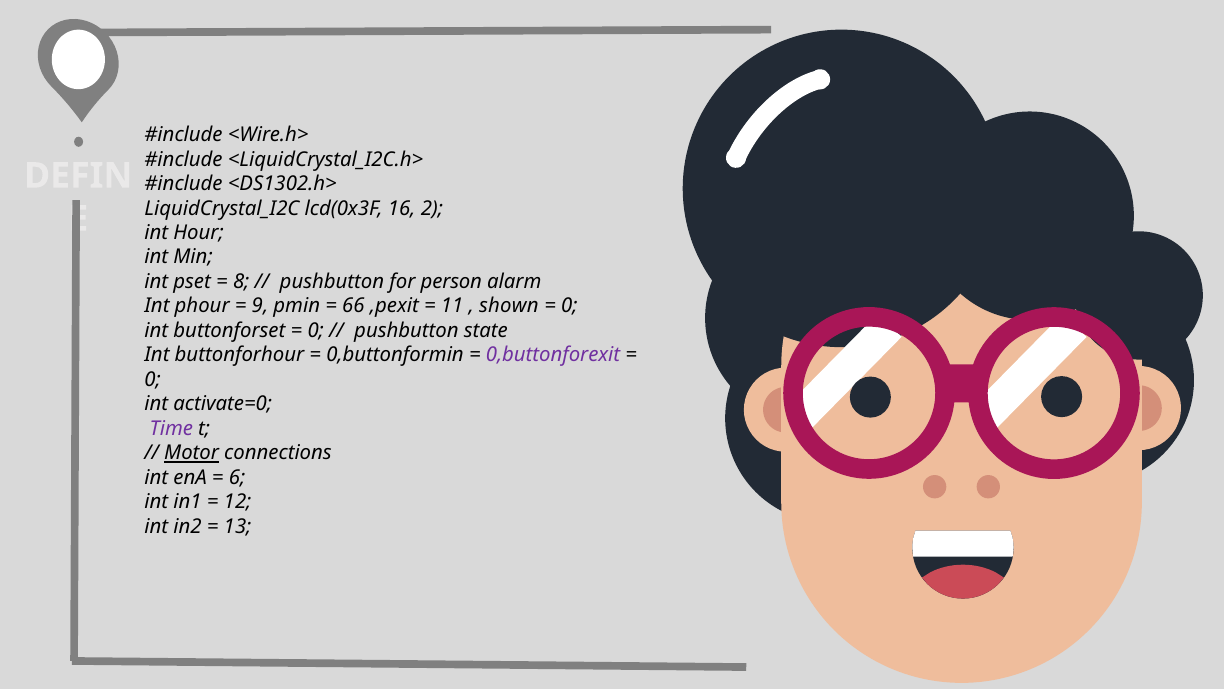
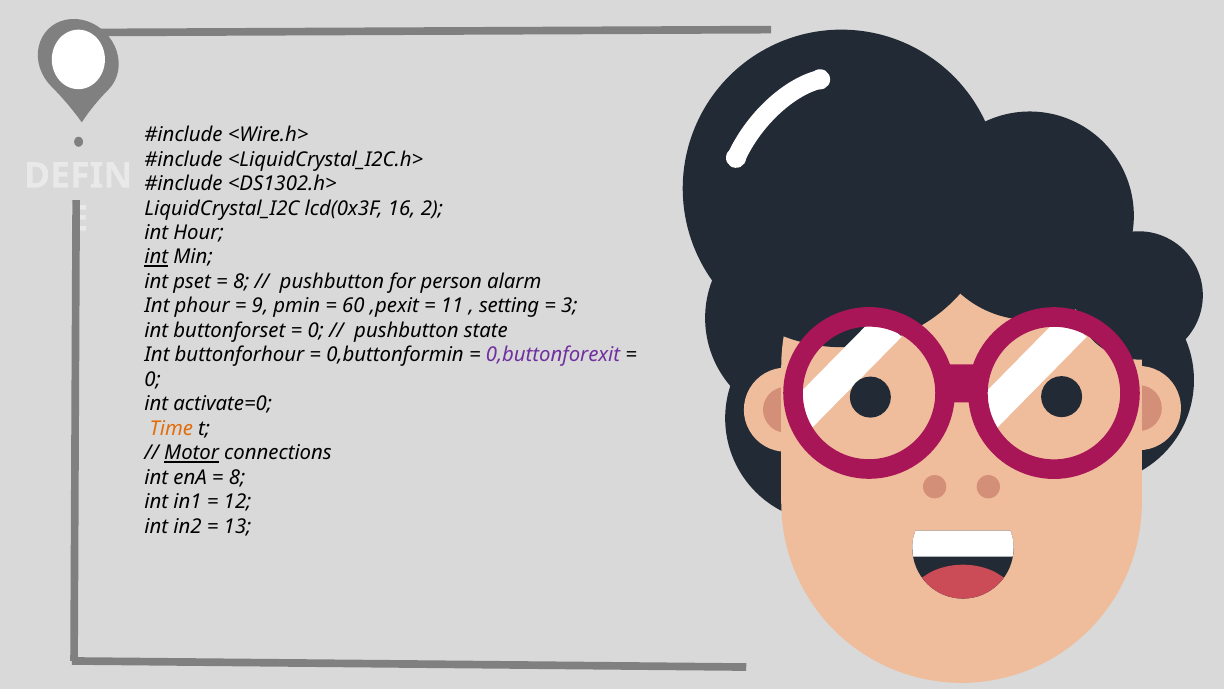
int underline: none -> present (156, 257)
66: 66 -> 60 (353, 306)
shown: shown -> setting (509, 306)
0: 0 -> 3 (569, 306)
Time colour: purple -> orange (171, 428)
6: 6 -> 8 (237, 477)
